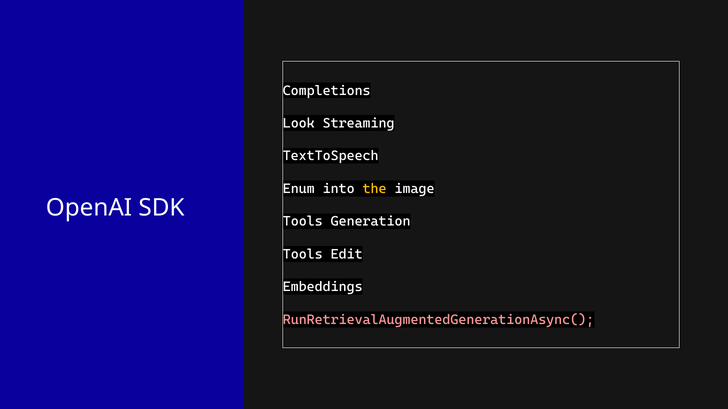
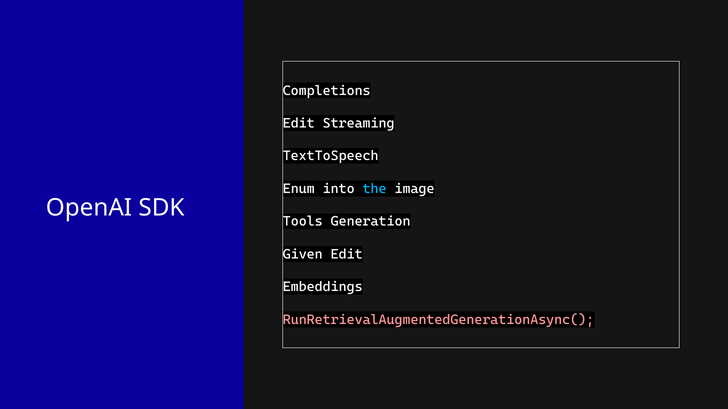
Look: Look -> Edit (299, 123)
the colour: yellow -> light blue (375, 189)
Tools: Tools -> Given (303, 254)
